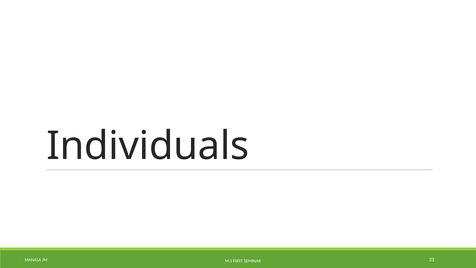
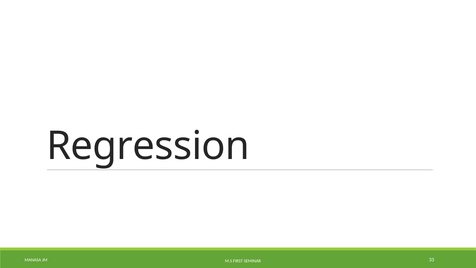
Individuals: Individuals -> Regression (148, 146)
